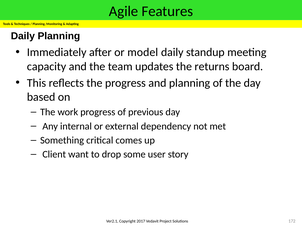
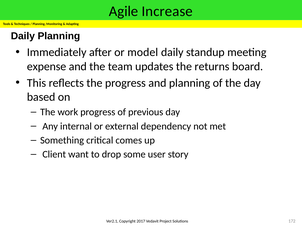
Features: Features -> Increase (167, 11)
capacity: capacity -> expense (47, 66)
